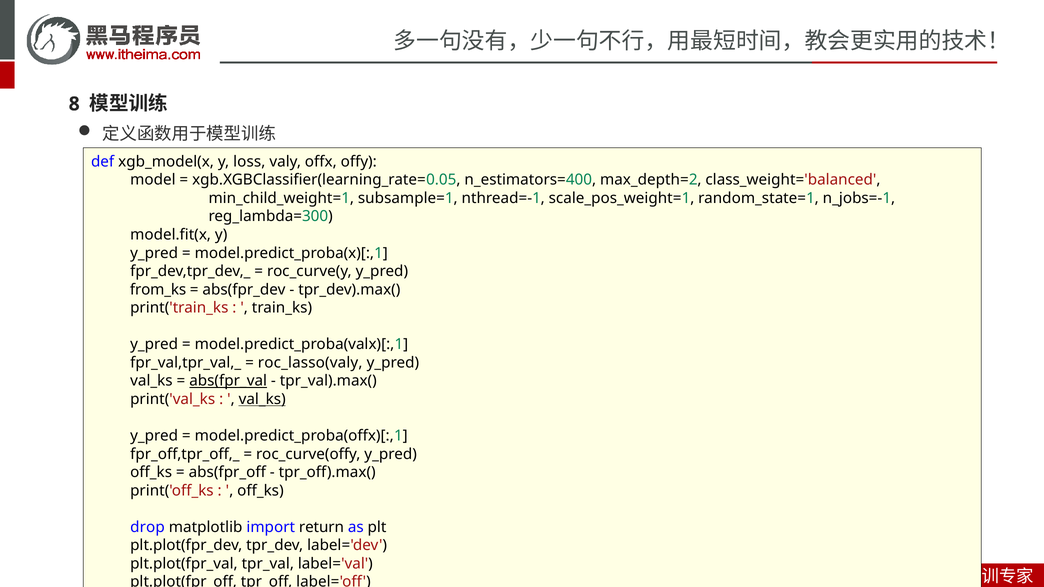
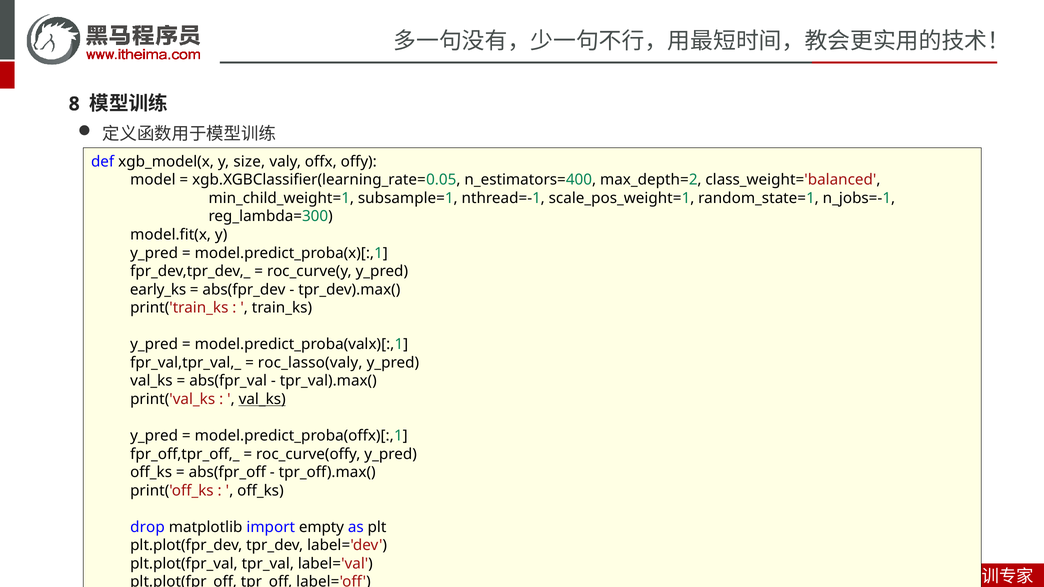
loss: loss -> size (249, 162)
from_ks: from_ks -> early_ks (158, 290)
abs(fpr_val underline: present -> none (228, 381)
return: return -> empty (321, 527)
